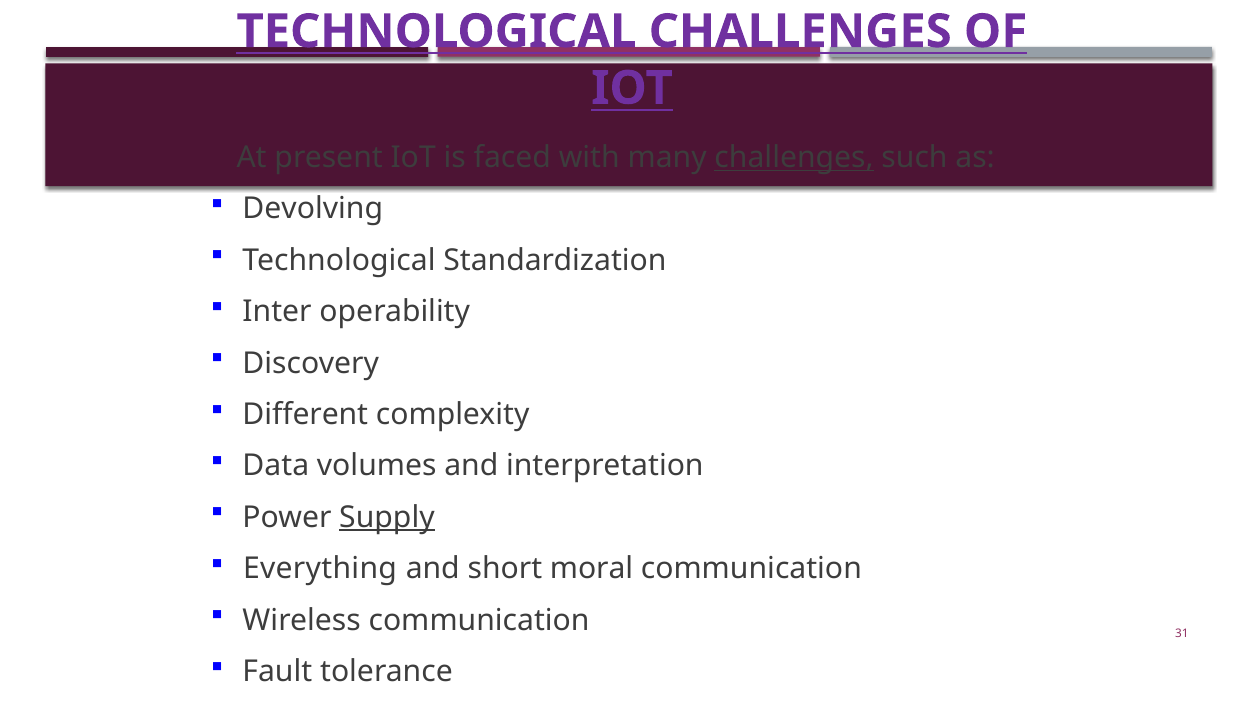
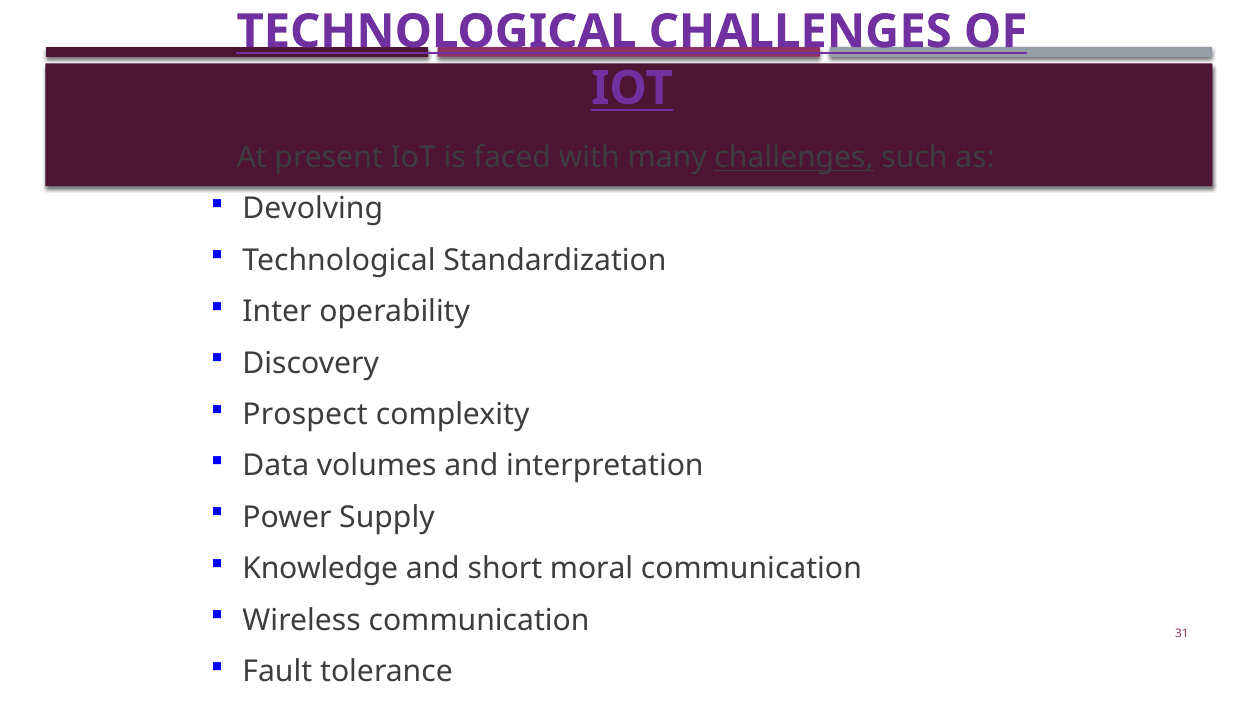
Different: Different -> Prospect (305, 414)
Supply underline: present -> none (387, 517)
Everything: Everything -> Knowledge (320, 569)
